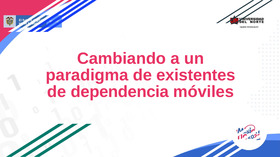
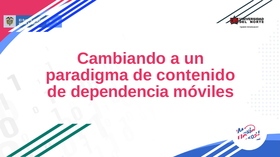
existentes: existentes -> contenido (196, 75)
